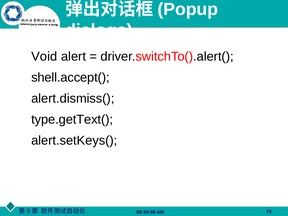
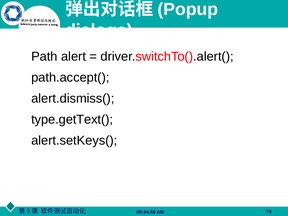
Void: Void -> Path (44, 56)
shell.accept(: shell.accept( -> path.accept( (70, 77)
